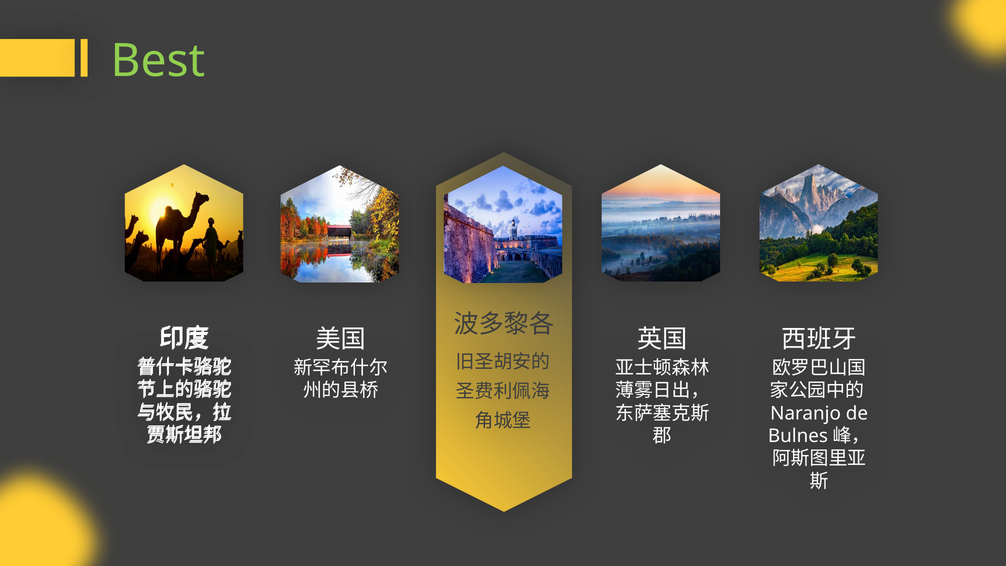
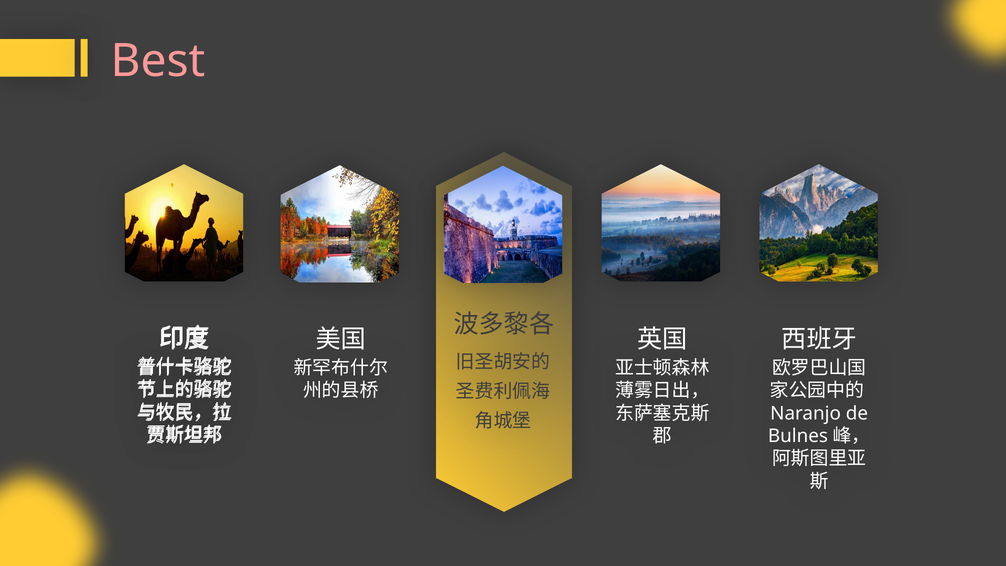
Best colour: light green -> pink (158, 61)
